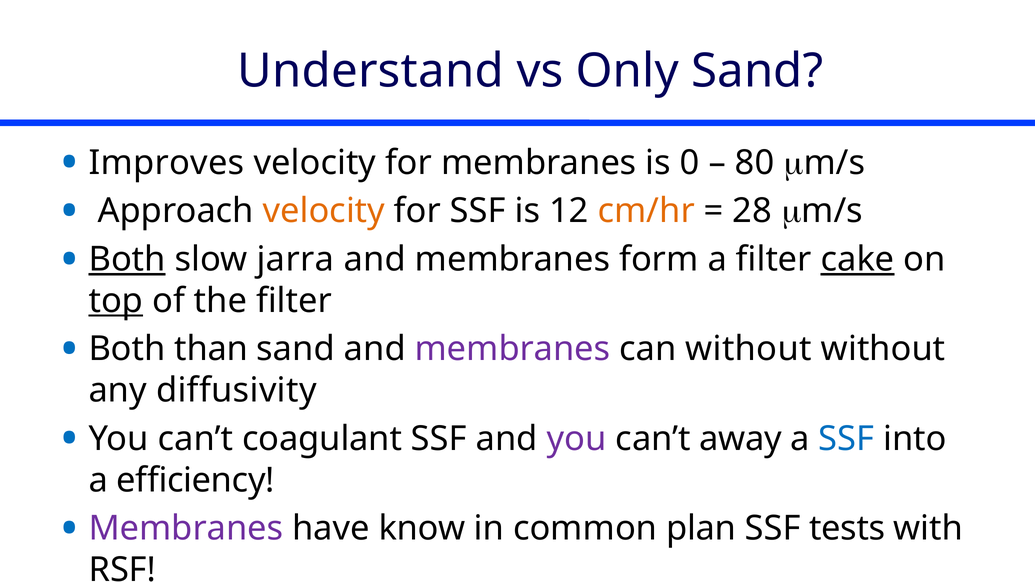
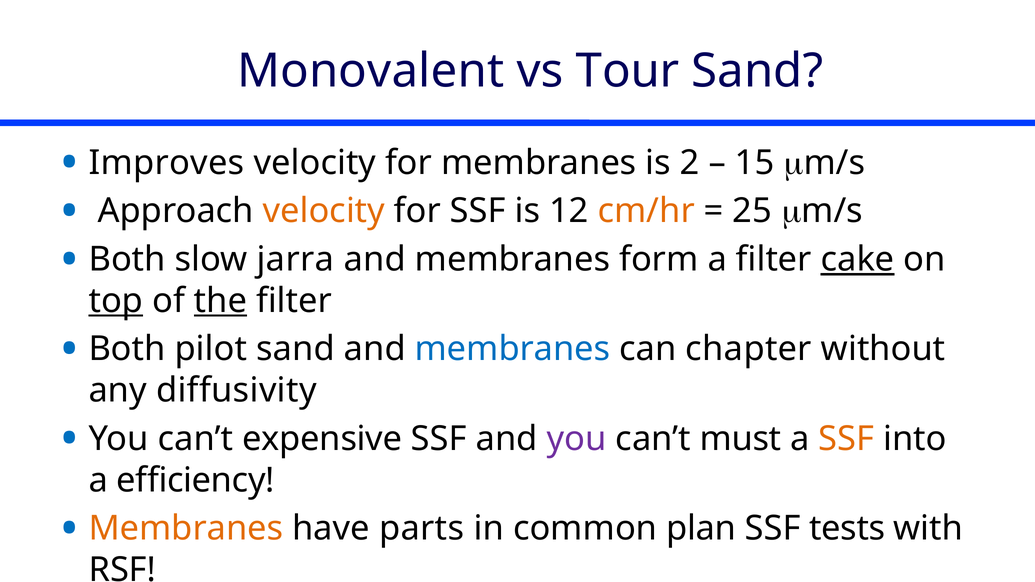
Understand: Understand -> Monovalent (371, 71)
Only: Only -> Tour (628, 71)
0: 0 -> 2 (690, 163)
80: 80 -> 15 (755, 163)
28: 28 -> 25 (752, 211)
Both underline: present -> none (127, 259)
the underline: none -> present (220, 301)
than: than -> pilot (211, 349)
membranes colour: purple -> blue (513, 349)
can without: without -> chapter (749, 349)
coagulant: coagulant -> expensive (322, 439)
away: away -> must (741, 439)
SSF colour: blue -> orange (846, 439)
Membranes colour: purple -> orange (186, 529)
know: know -> parts (422, 529)
